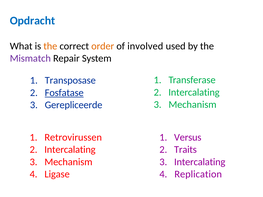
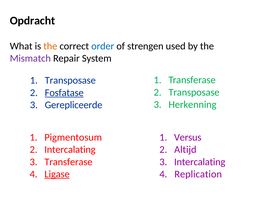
Opdracht colour: blue -> black (32, 21)
order colour: orange -> blue (103, 46)
involved: involved -> strengen (145, 46)
Intercalating: Intercalating -> Transposase (194, 92)
Mechanism: Mechanism -> Herkenning (192, 105)
Retrovirussen: Retrovirussen -> Pigmentosum (73, 138)
Traits: Traits -> Altijd (185, 150)
Mechanism: Mechanism -> Transferase (68, 162)
Ligase underline: none -> present (57, 174)
